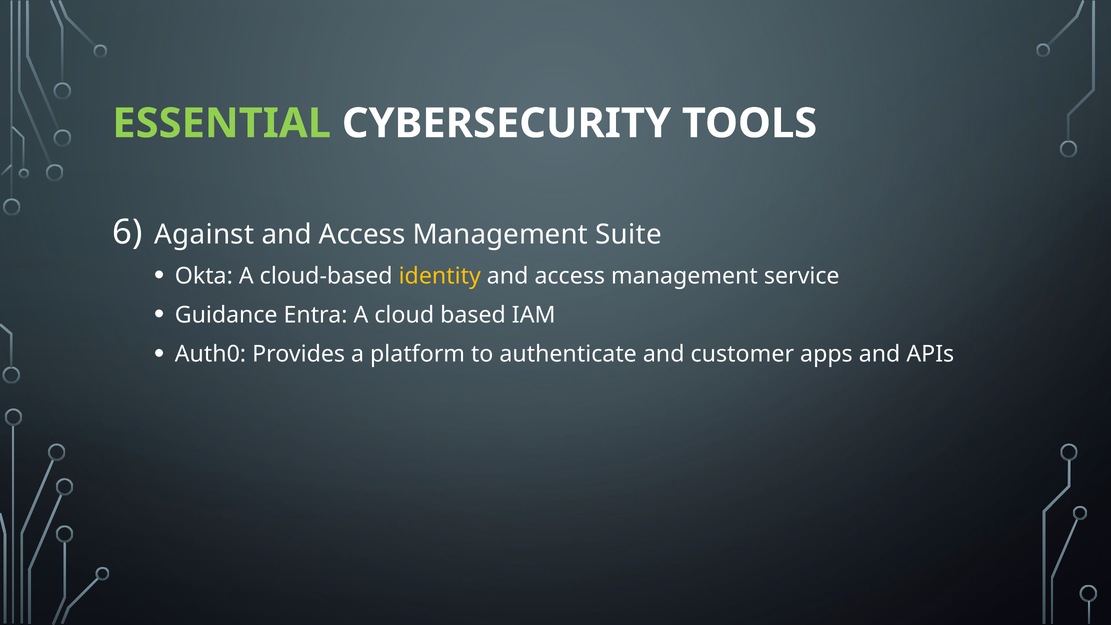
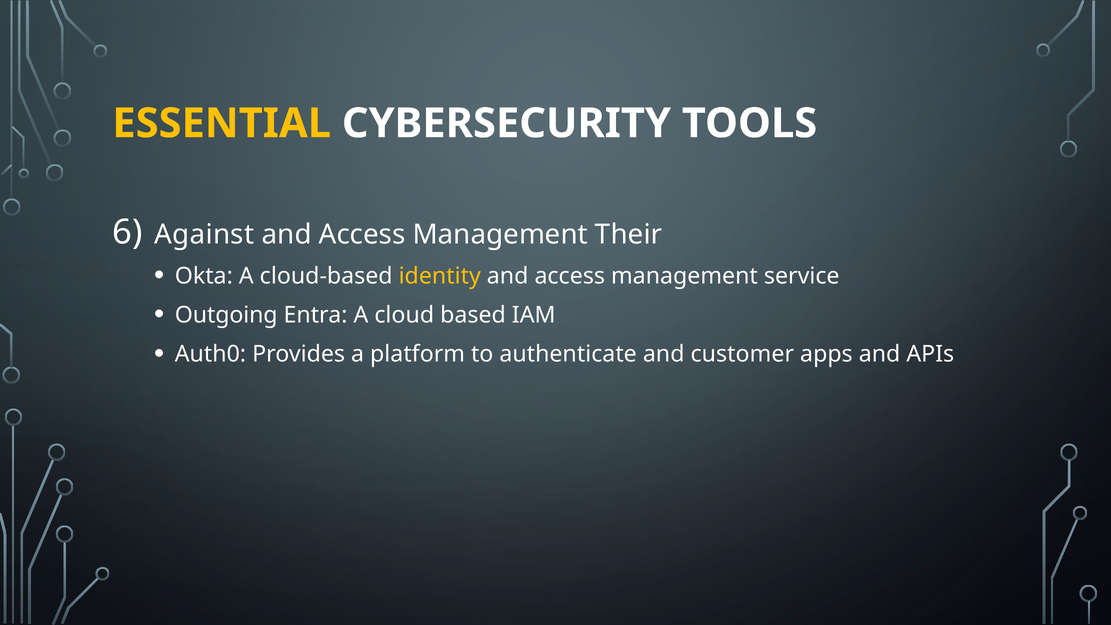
ESSENTIAL colour: light green -> yellow (222, 123)
Suite: Suite -> Their (629, 234)
Guidance: Guidance -> Outgoing (226, 315)
